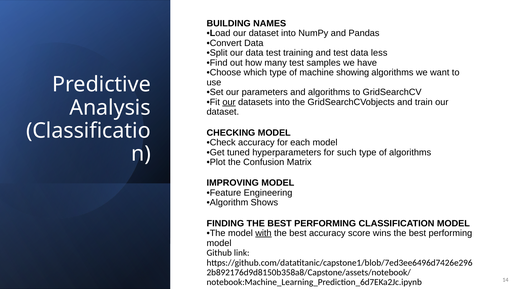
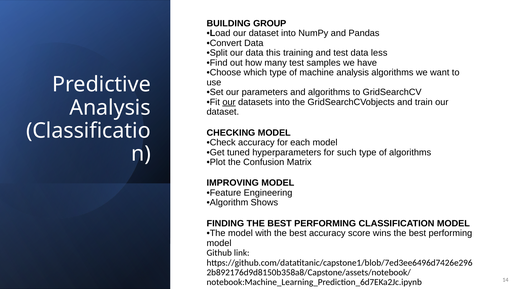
NAMES: NAMES -> GROUP (270, 23)
data test: test -> this (273, 53)
machine showing: showing -> analysis (353, 73)
with underline: present -> none (263, 233)
